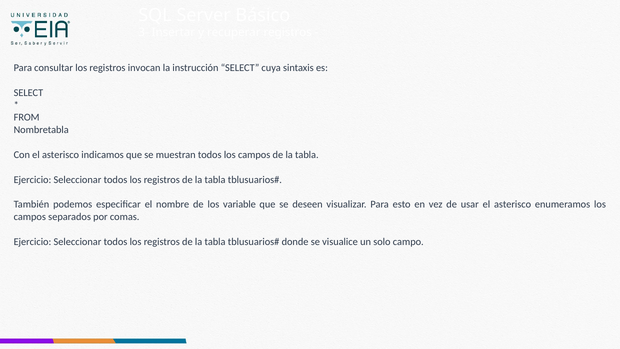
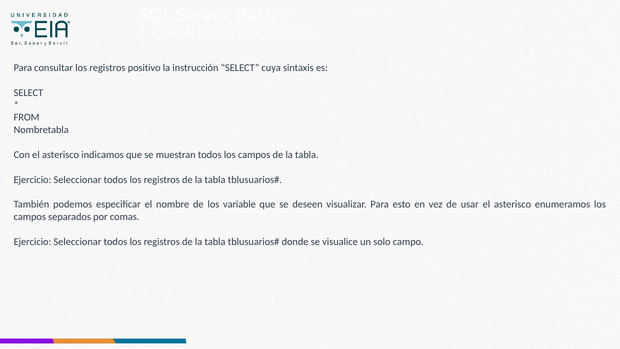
invocan: invocan -> positivo (144, 68)
